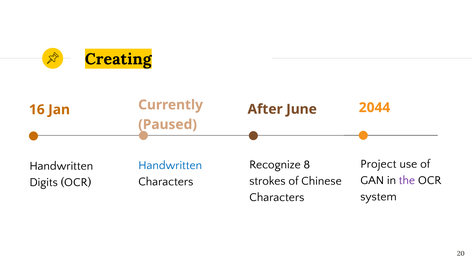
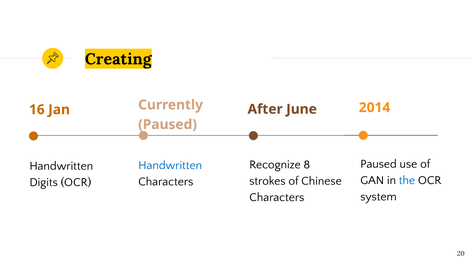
2044: 2044 -> 2014 (374, 108)
Project: Project -> Paused (379, 164)
the colour: purple -> blue (407, 181)
